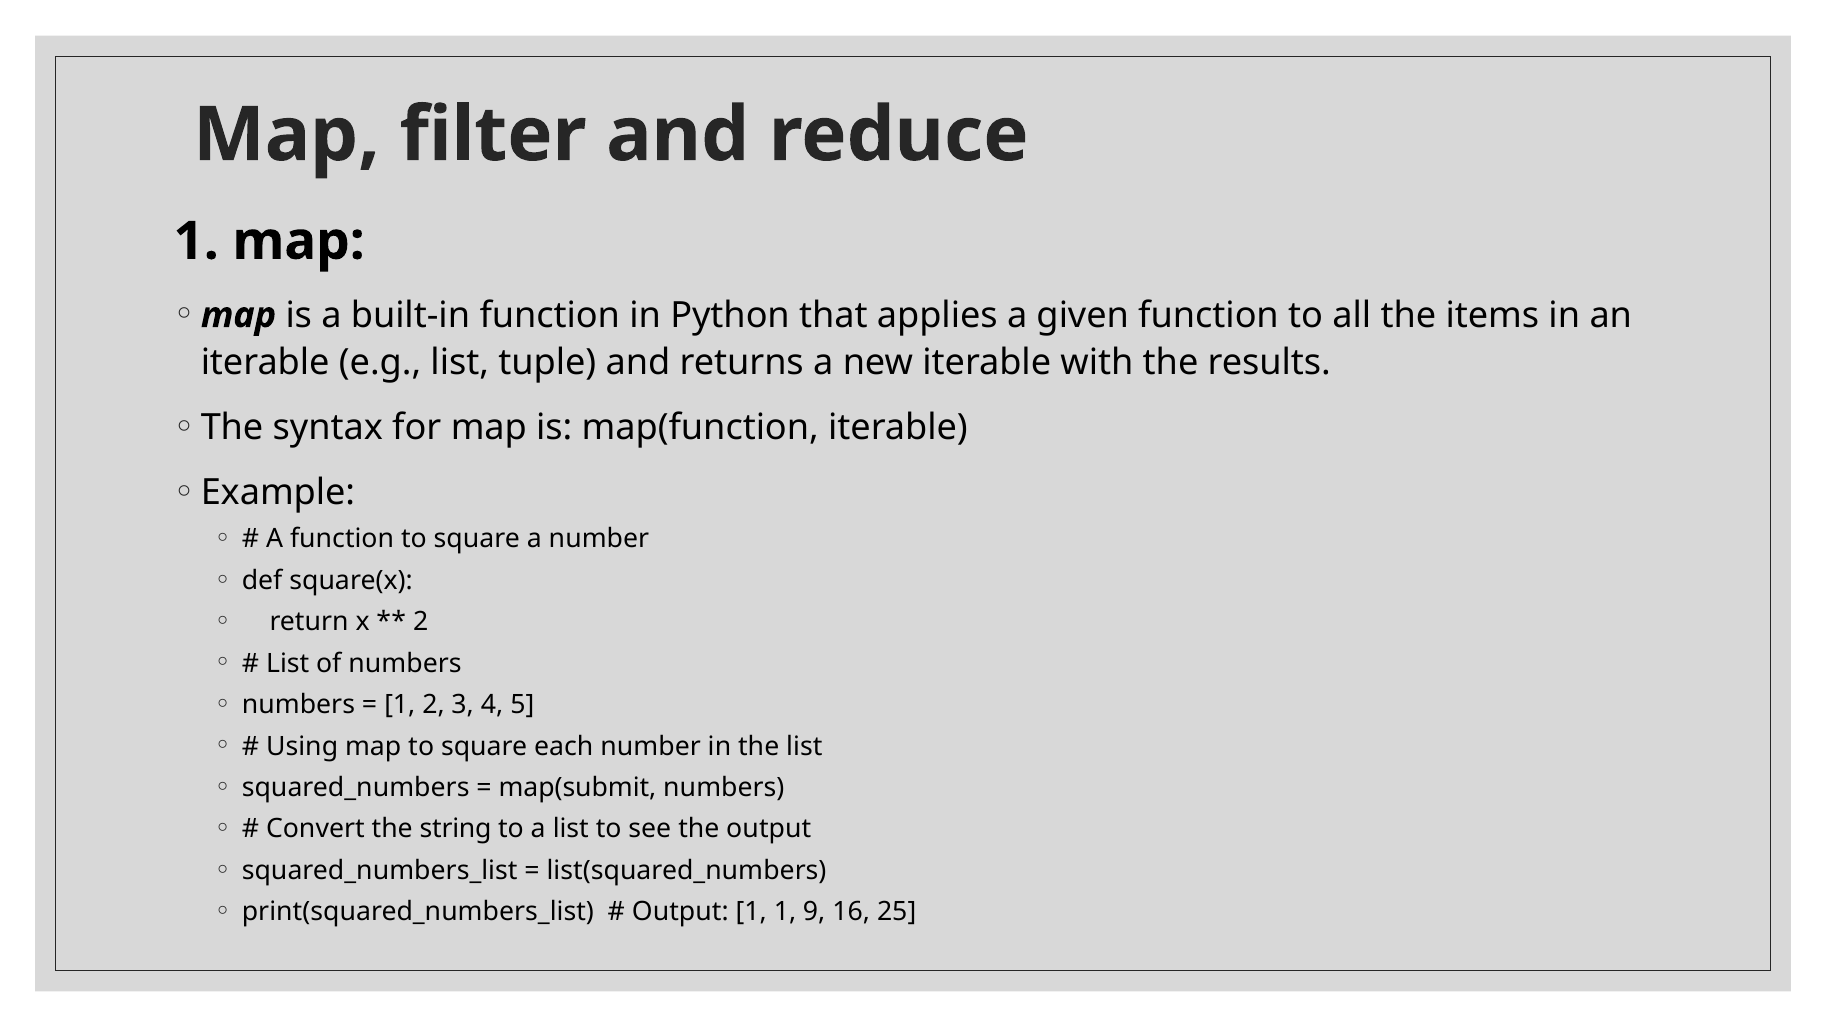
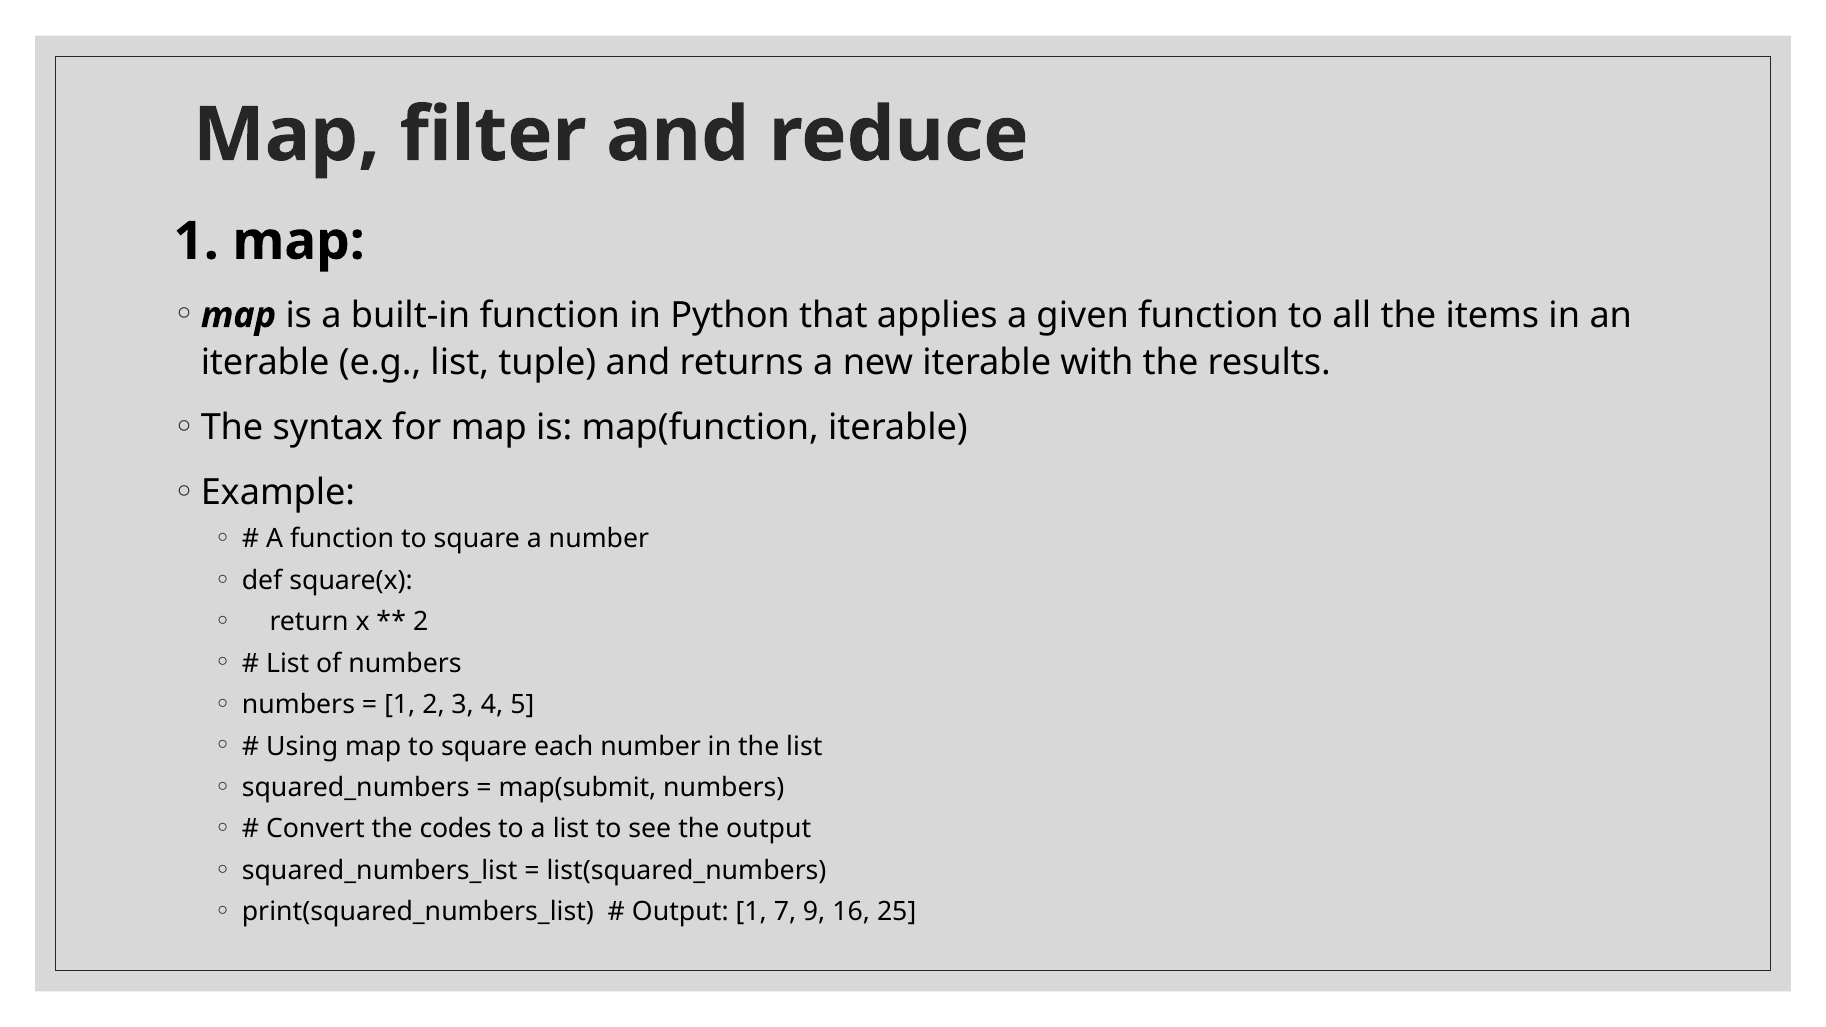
string: string -> codes (456, 829)
1 1: 1 -> 7 (785, 912)
